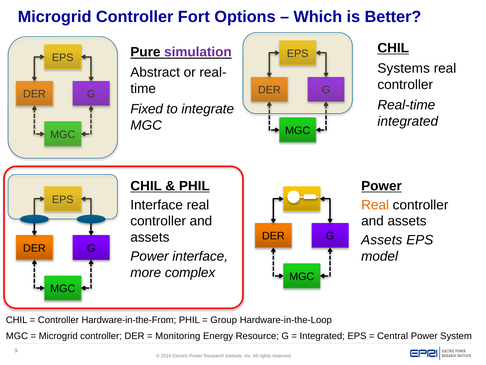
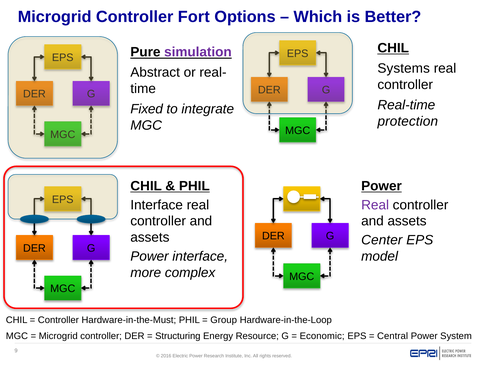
integrated: integrated -> protection (408, 121)
Real colour: orange -> purple (375, 205)
Assets: Assets -> Center (382, 240)
Hardware-in-the-From: Hardware-in-the-From -> Hardware-in-the-Must (129, 320)
Monitoring: Monitoring -> Structuring (178, 336)
Integrated: Integrated -> Economic (322, 336)
